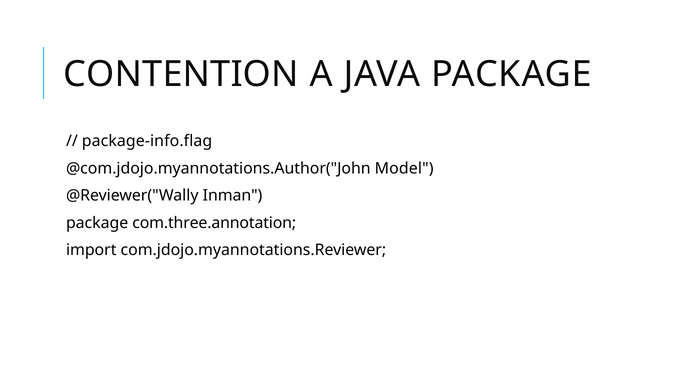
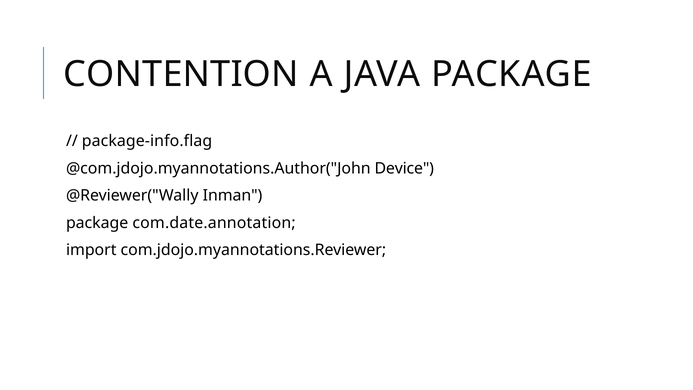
Model: Model -> Device (404, 168)
com.three.annotation: com.three.annotation -> com.date.annotation (214, 223)
